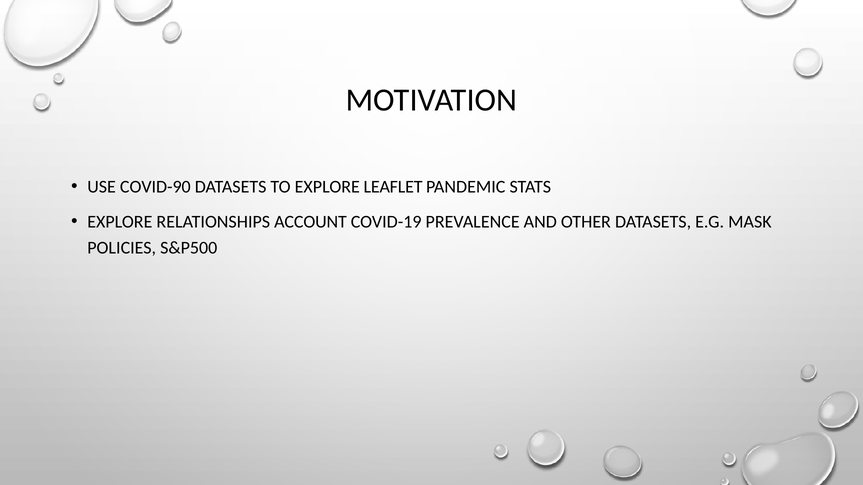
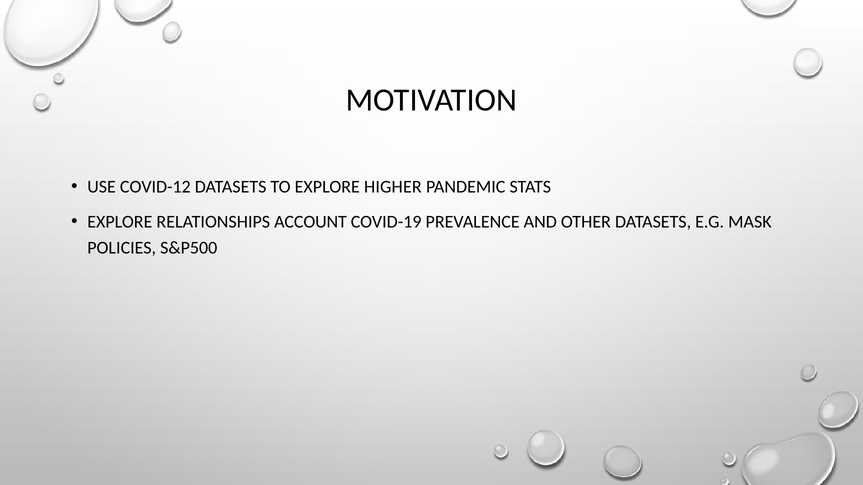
COVID-90: COVID-90 -> COVID-12 (155, 187)
LEAFLET: LEAFLET -> HIGHER (393, 187)
